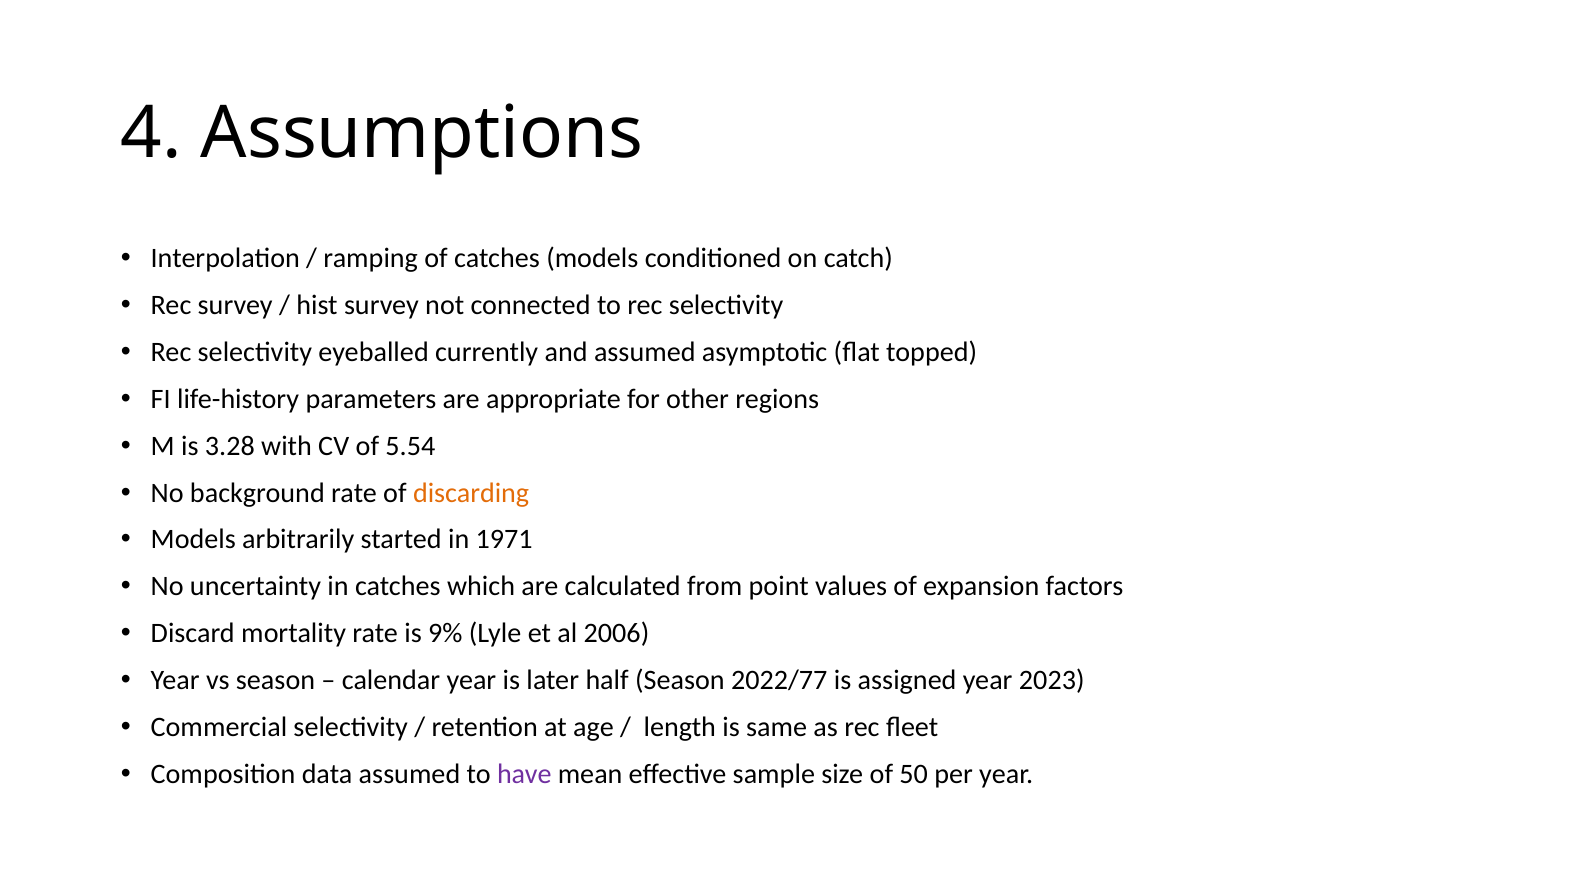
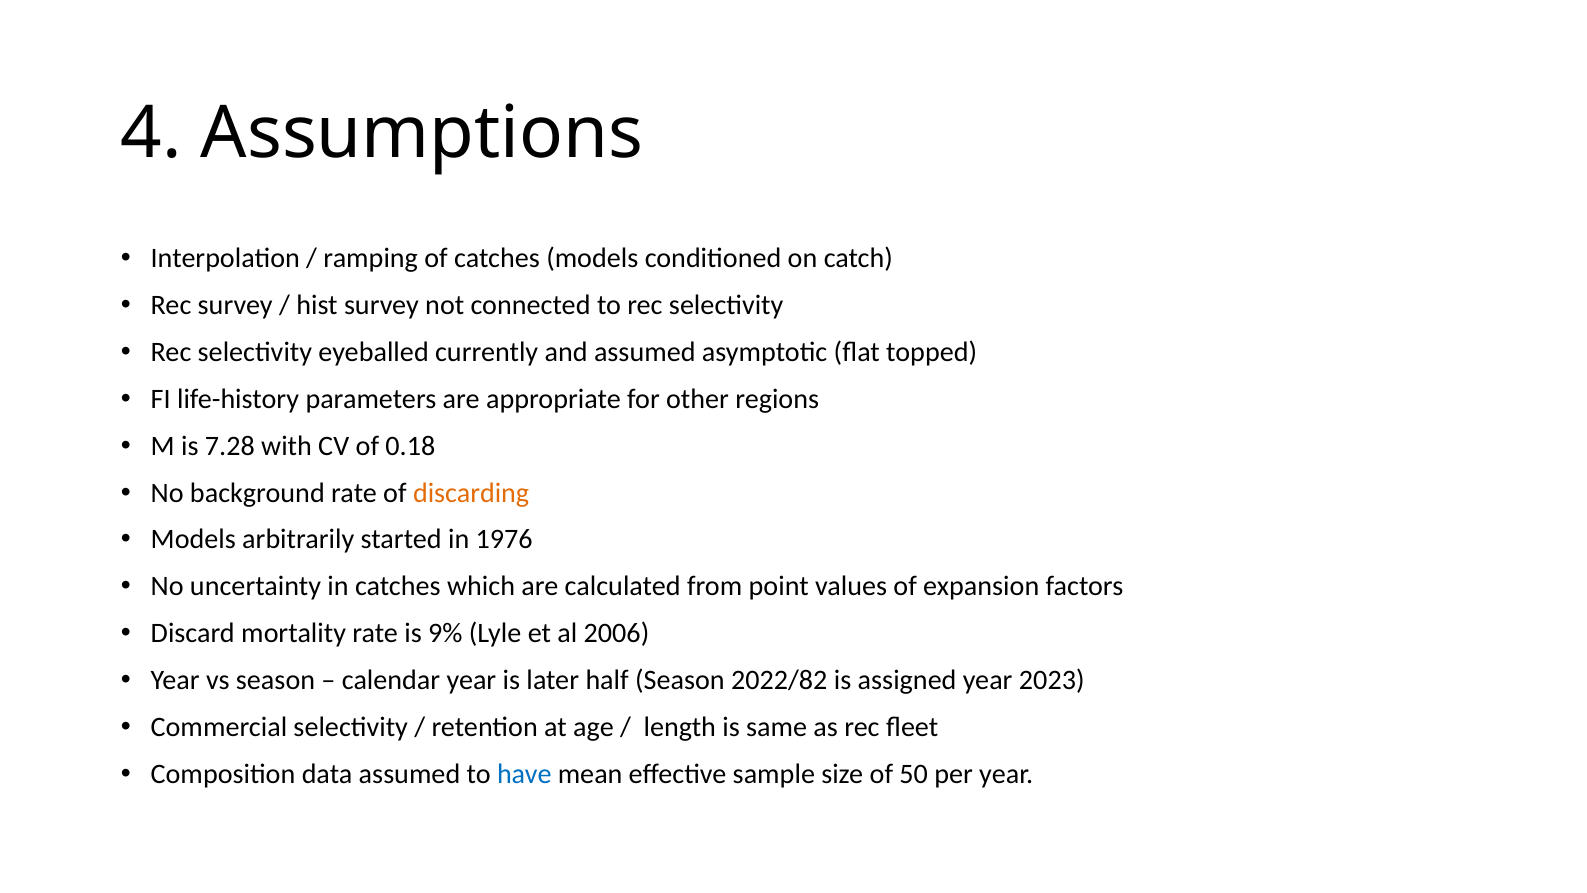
3.28: 3.28 -> 7.28 (230, 446)
5.54: 5.54 -> 0.18 (410, 446)
1971: 1971 -> 1976 (504, 539)
2022/77: 2022/77 -> 2022/82 (779, 680)
have colour: purple -> blue (524, 774)
